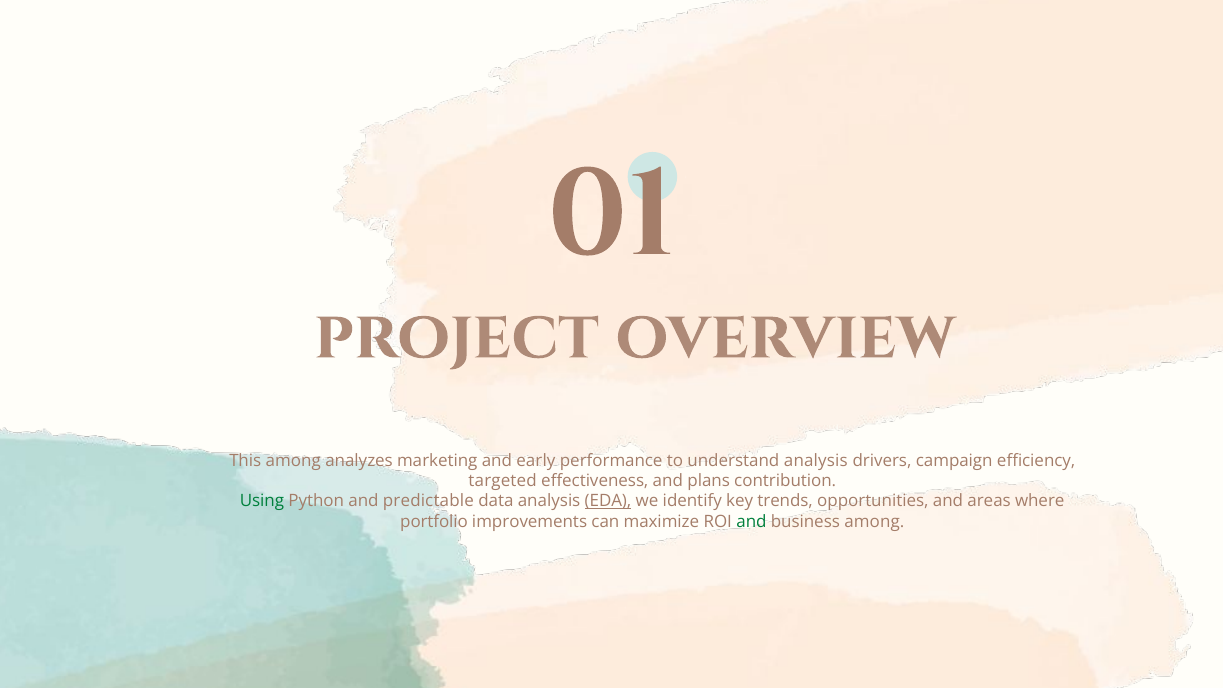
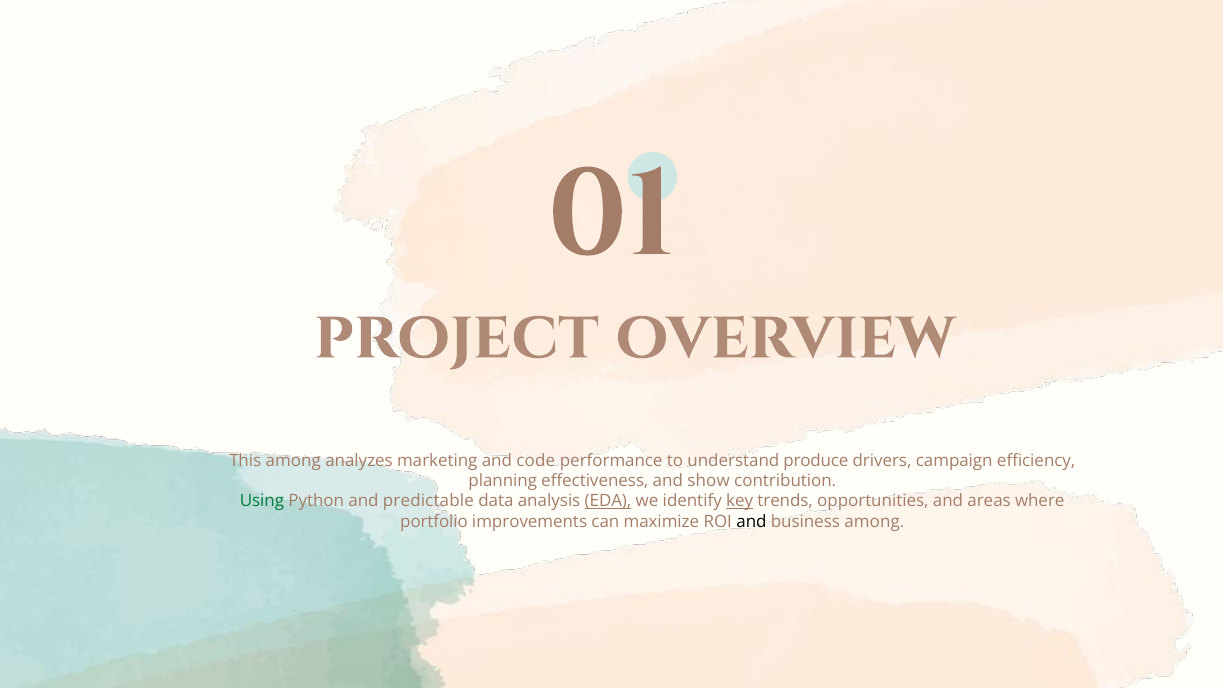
early: early -> code (536, 461)
understand analysis: analysis -> produce (816, 461)
targeted: targeted -> planning (503, 481)
plans: plans -> show (709, 481)
key underline: none -> present (740, 501)
and colour: green -> black (751, 522)
